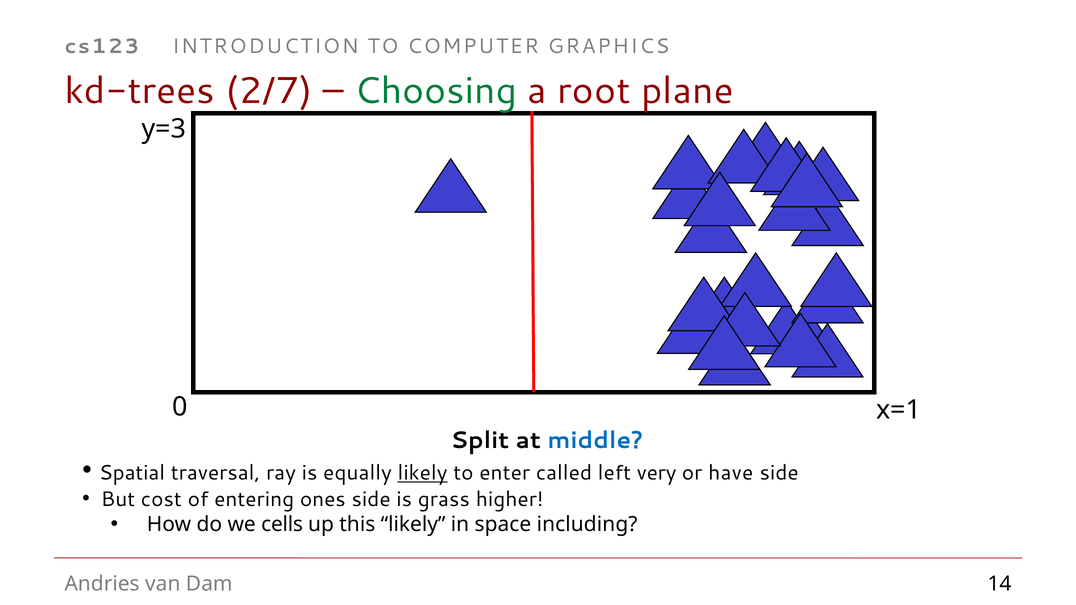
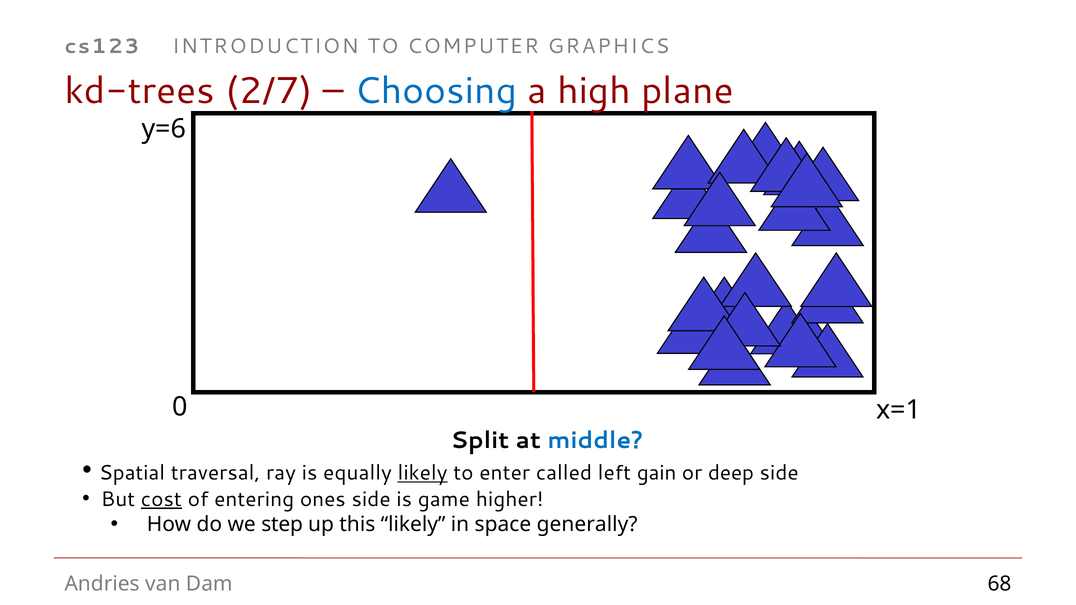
Choosing colour: green -> blue (436, 91)
root: root -> high (594, 91)
y=3: y=3 -> y=6 (164, 129)
very: very -> gain (657, 473)
have: have -> deep (731, 473)
cost underline: none -> present (161, 499)
grass: grass -> game (444, 499)
cells: cells -> step (282, 525)
including: including -> generally (587, 525)
14: 14 -> 68 (1000, 584)
